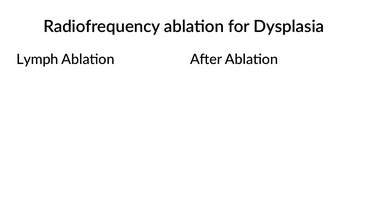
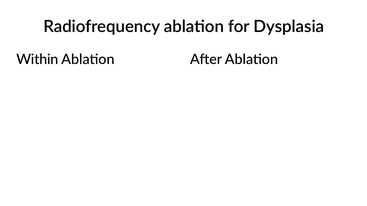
Lymph: Lymph -> Within (37, 60)
